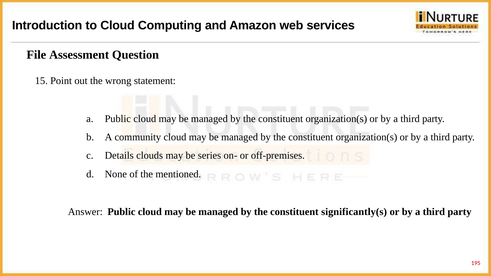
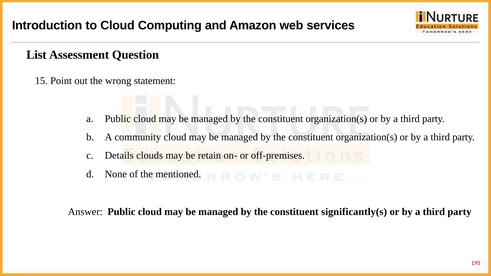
File: File -> List (36, 55)
series: series -> retain (209, 156)
